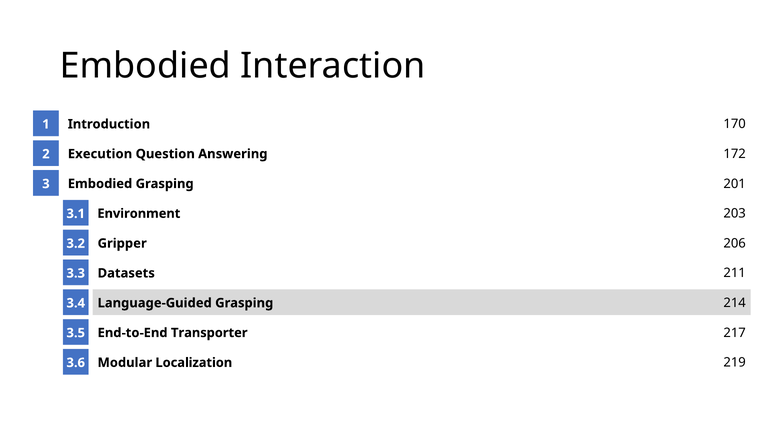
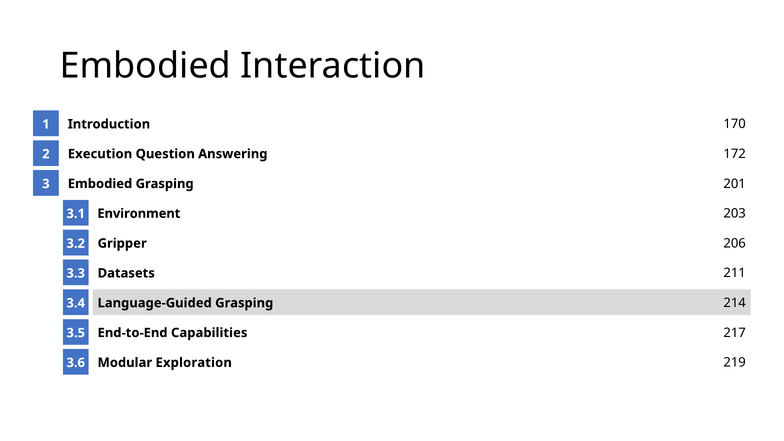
Transporter: Transporter -> Capabilities (209, 333)
Localization: Localization -> Exploration (194, 363)
